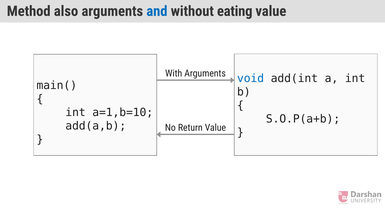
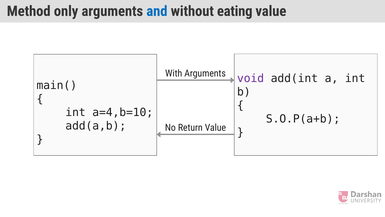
also: also -> only (66, 11)
void colour: blue -> purple (251, 78)
a=1,b=10: a=1,b=10 -> a=4,b=10 (123, 112)
